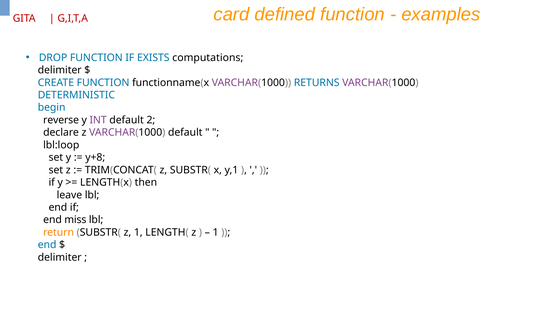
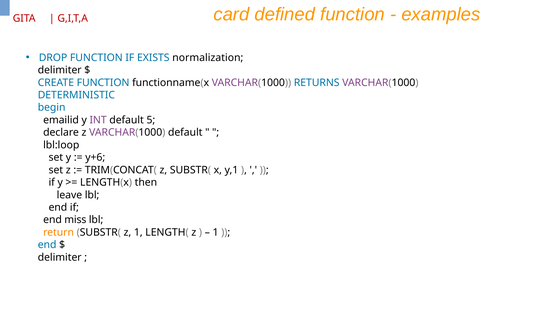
computations: computations -> normalization (208, 58)
reverse: reverse -> emailid (61, 120)
2: 2 -> 5 (151, 120)
y+8: y+8 -> y+6 (95, 157)
